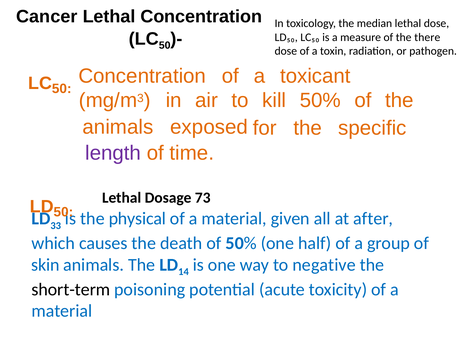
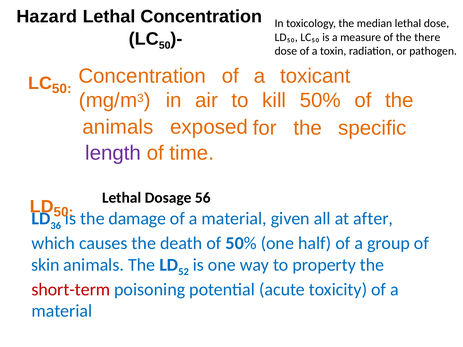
Cancer: Cancer -> Hazard (47, 17)
73: 73 -> 56 (203, 198)
33: 33 -> 36 (56, 226)
physical: physical -> damage (137, 219)
14: 14 -> 52 (184, 272)
negative: negative -> property (324, 265)
short-term colour: black -> red (71, 290)
